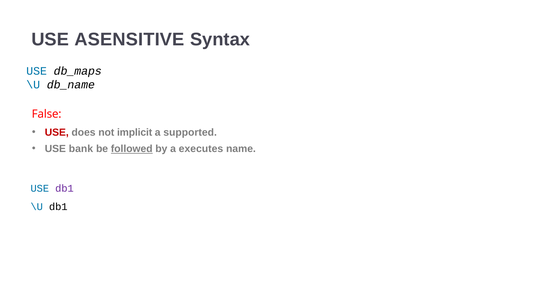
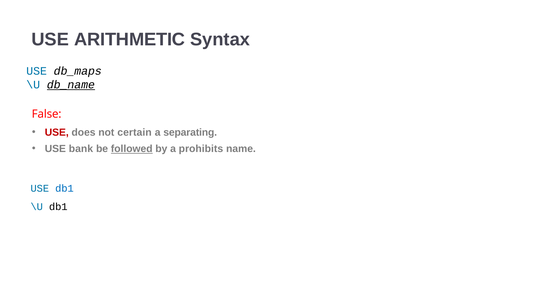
ASENSITIVE: ASENSITIVE -> ARITHMETIC (130, 40)
db_name underline: none -> present (71, 85)
implicit: implicit -> certain (135, 132)
supported: supported -> separating (190, 132)
executes: executes -> prohibits (201, 149)
db1 colour: purple -> blue (64, 189)
